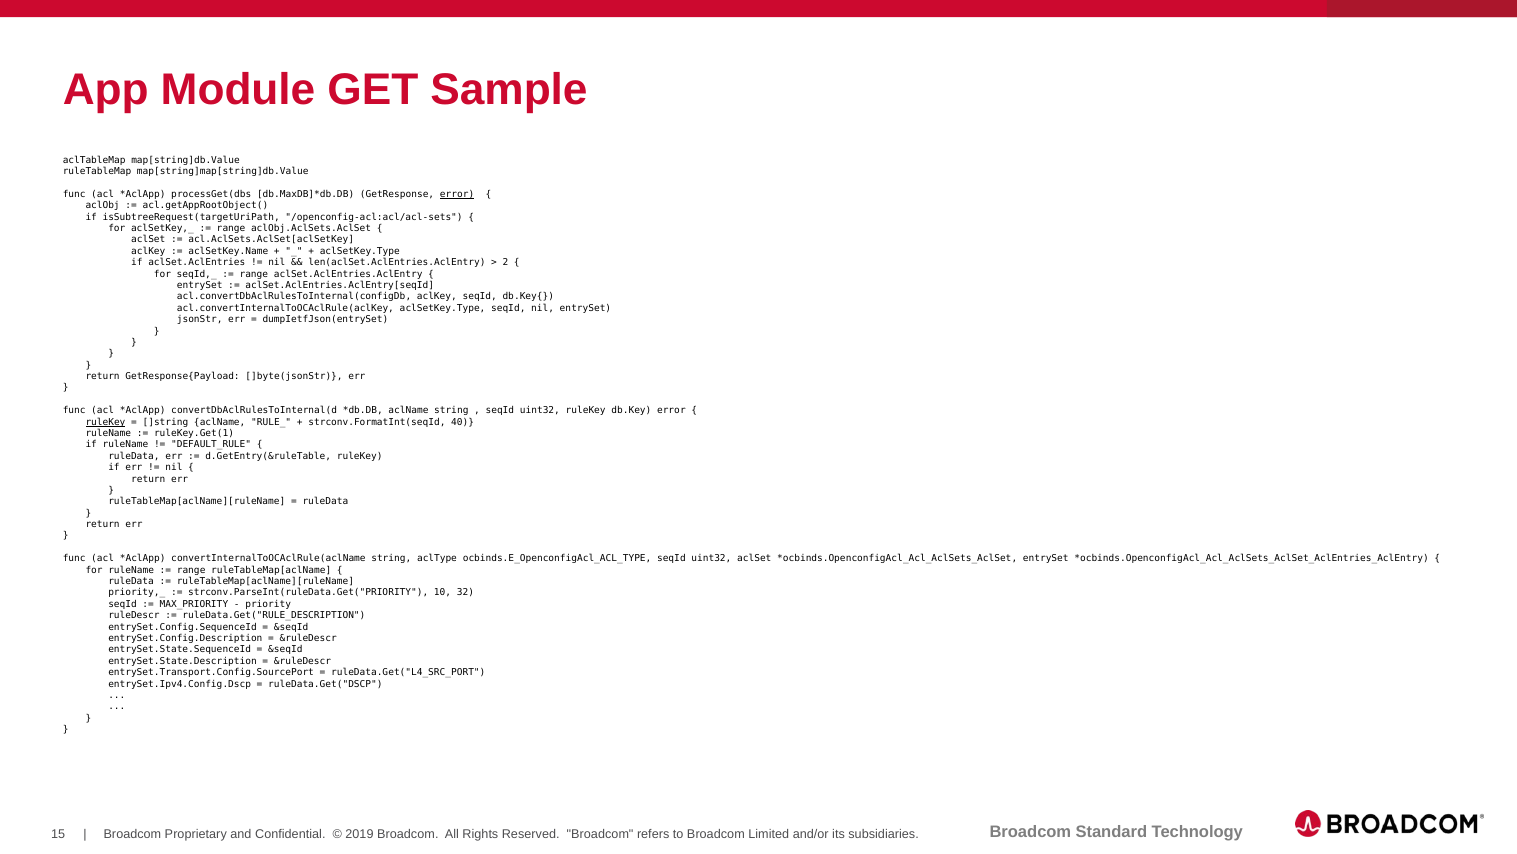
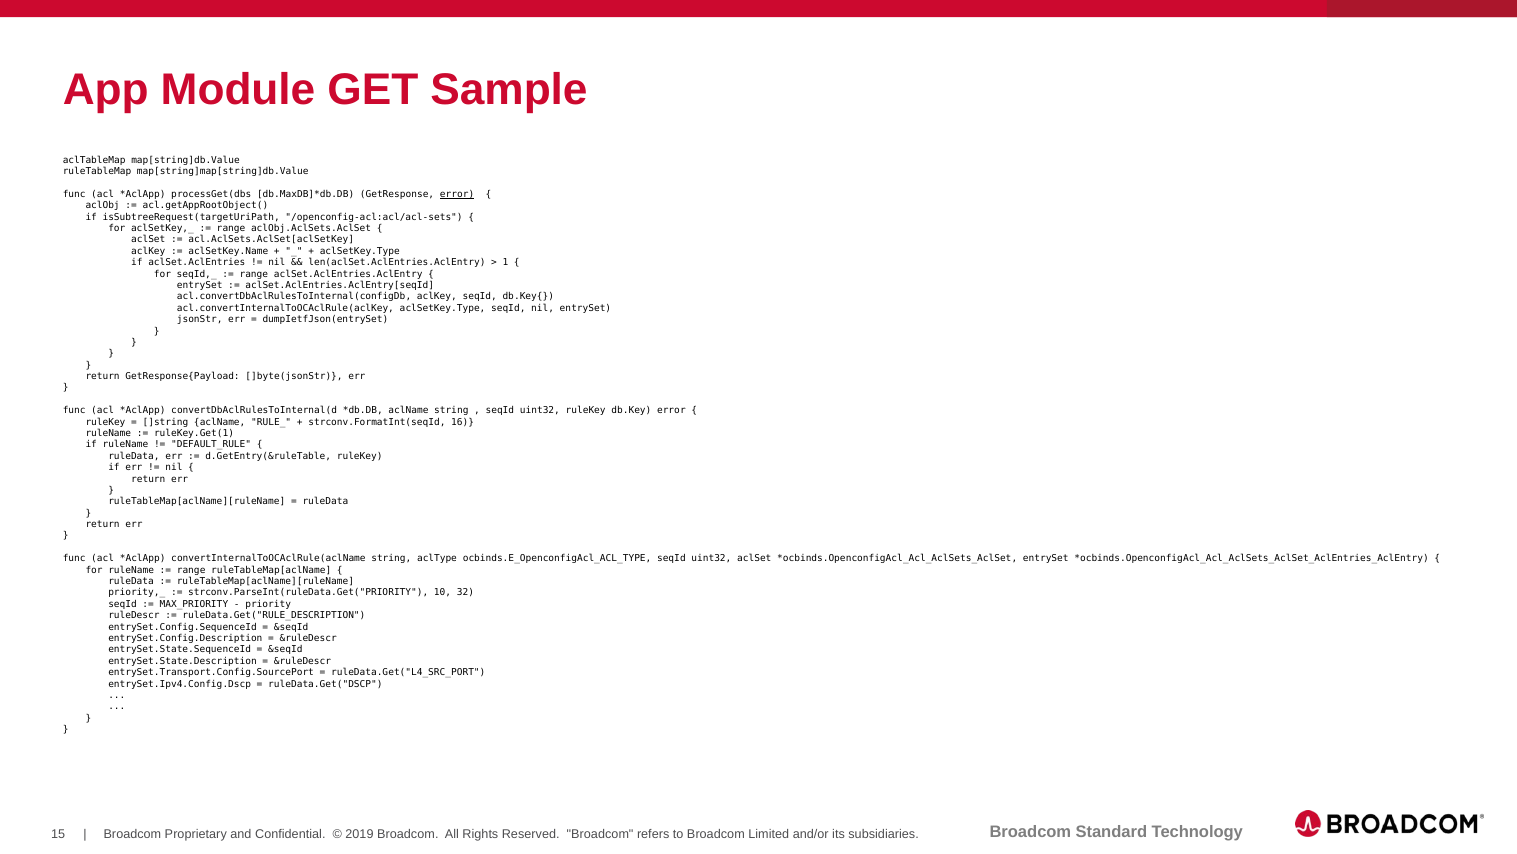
2: 2 -> 1 (505, 262)
ruleKey underline: present -> none (105, 422)
40: 40 -> 16 (463, 422)
